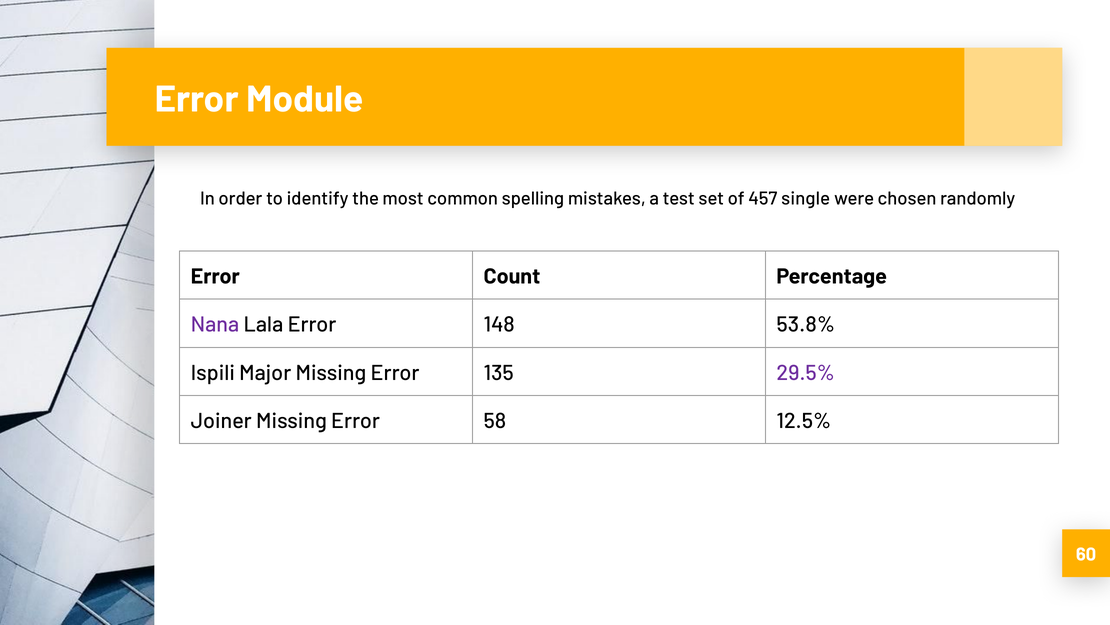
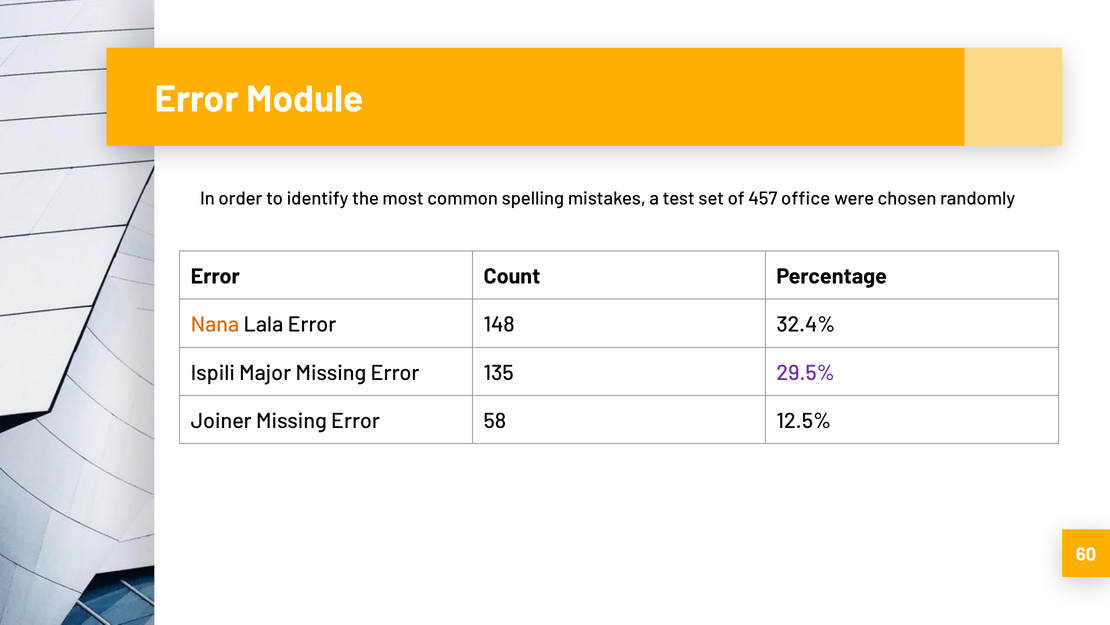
single: single -> office (806, 198)
Nana colour: purple -> orange (215, 324)
53.8%: 53.8% -> 32.4% (806, 324)
